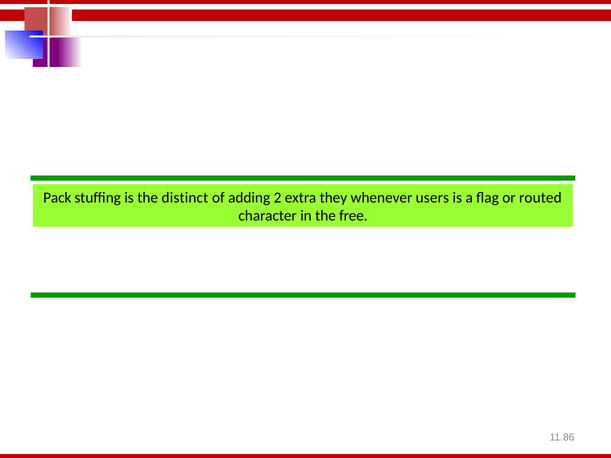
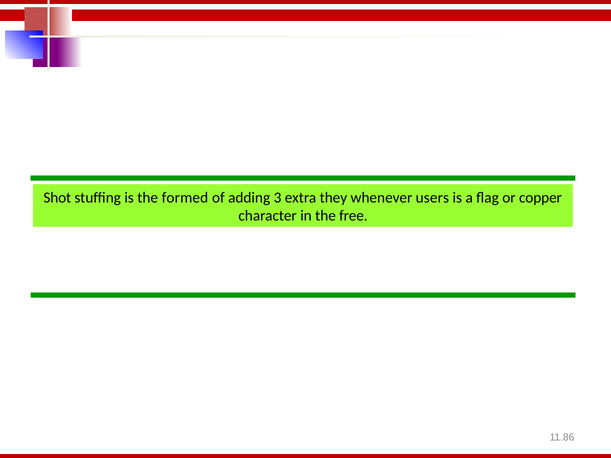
Pack: Pack -> Shot (57, 198)
distinct: distinct -> formed (185, 198)
2: 2 -> 3 (278, 198)
routed: routed -> copper (540, 198)
